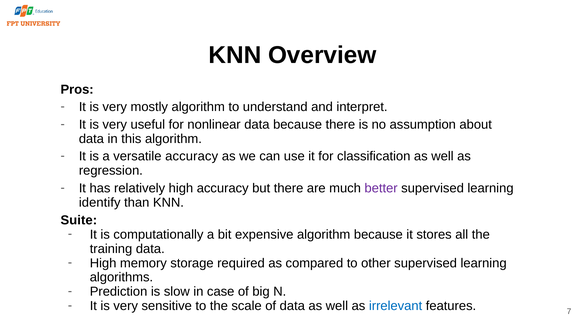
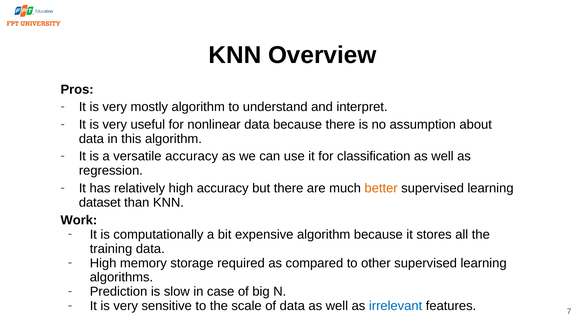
better colour: purple -> orange (381, 188)
identify: identify -> dataset (100, 203)
Suite: Suite -> Work (79, 220)
